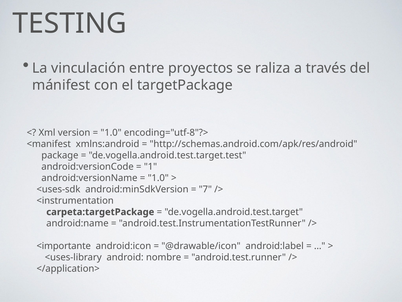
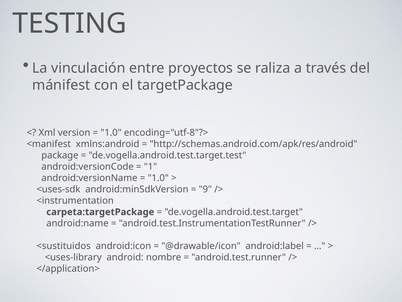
7: 7 -> 9 (205, 189)
<importante: <importante -> <sustituidos (64, 246)
